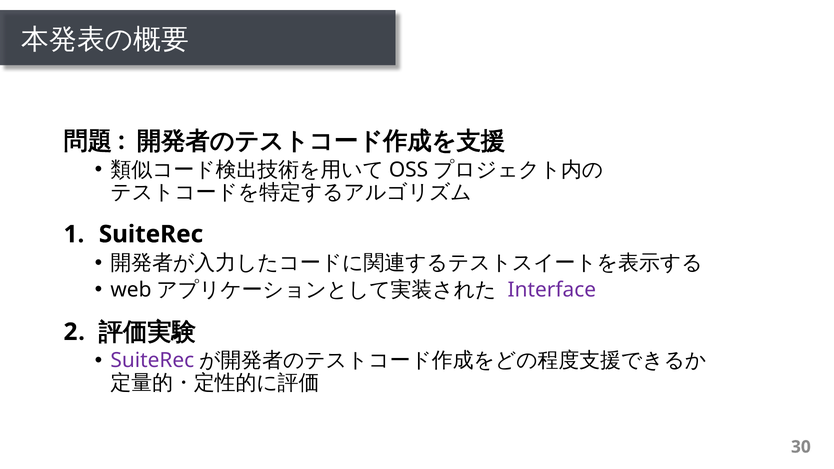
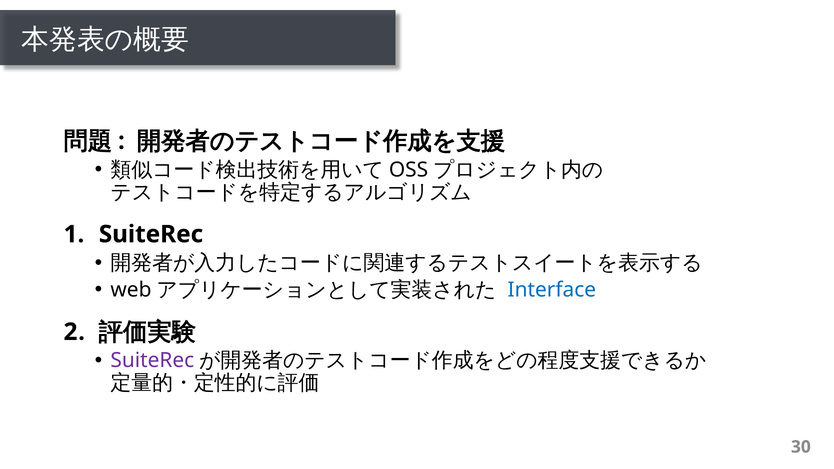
Interface colour: purple -> blue (552, 290)
